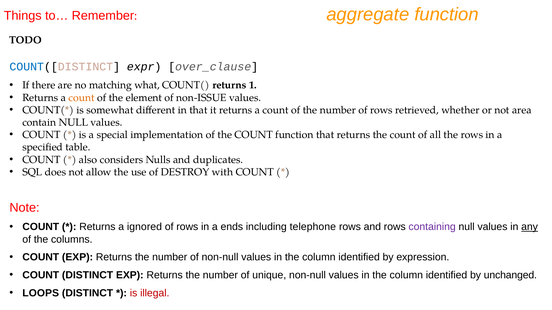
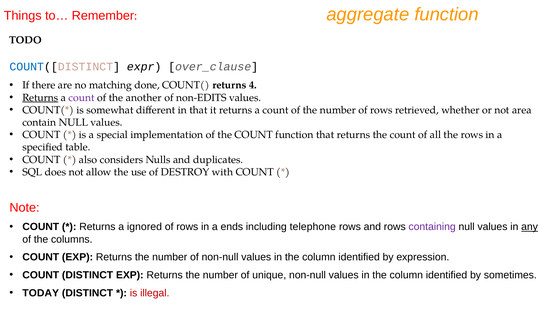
what: what -> done (147, 85)
1: 1 -> 4 (253, 85)
Returns underline: none -> present (40, 98)
count colour: orange -> purple (82, 98)
element: element -> another (144, 98)
non-ISSUE: non-ISSUE -> non-EDITS (201, 98)
unchanged: unchanged -> sometimes (510, 276)
LOOPS: LOOPS -> TODAY (41, 293)
